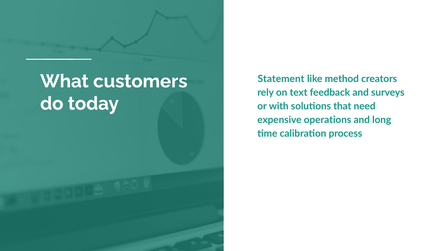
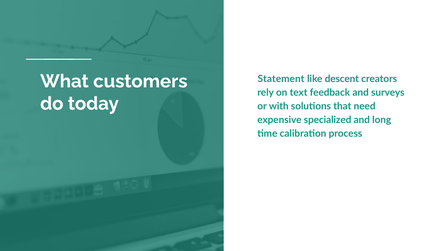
method: method -> descent (342, 79)
operations: operations -> specialized (328, 120)
